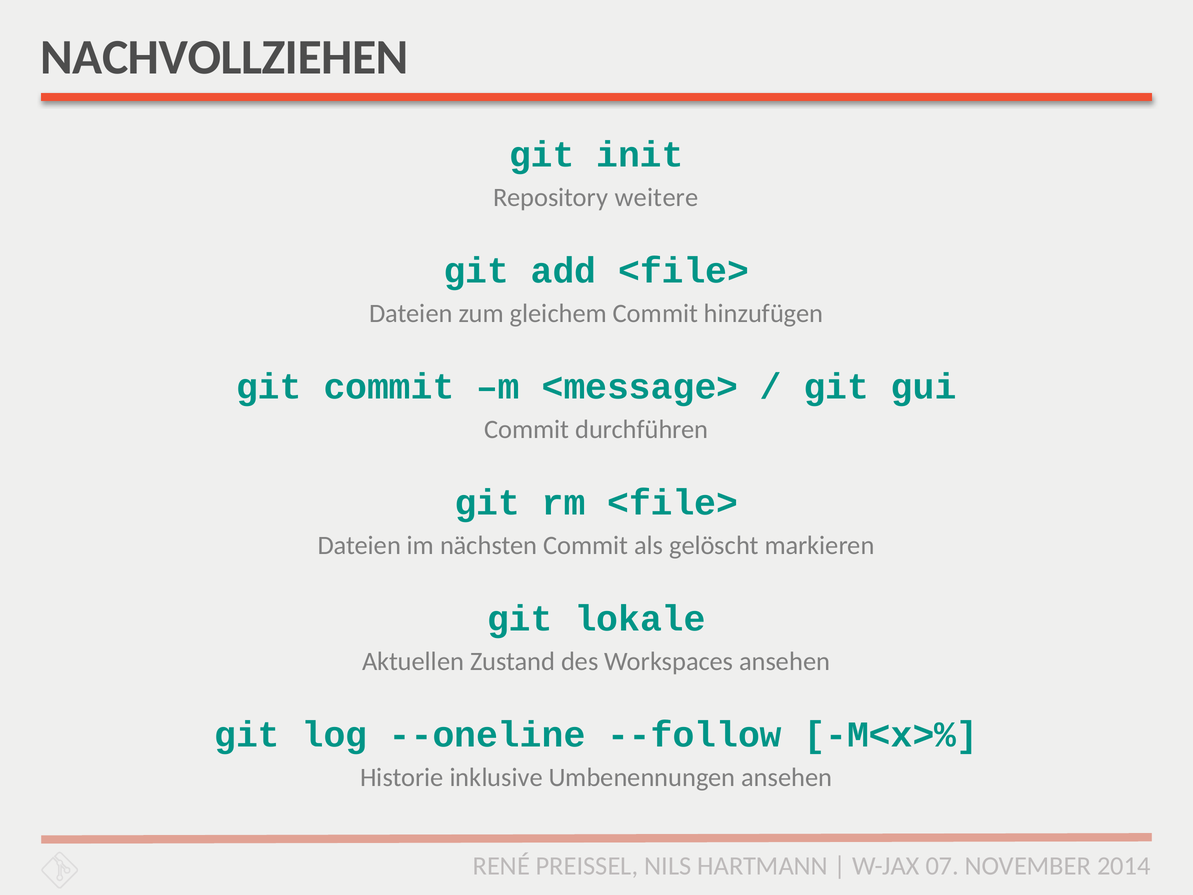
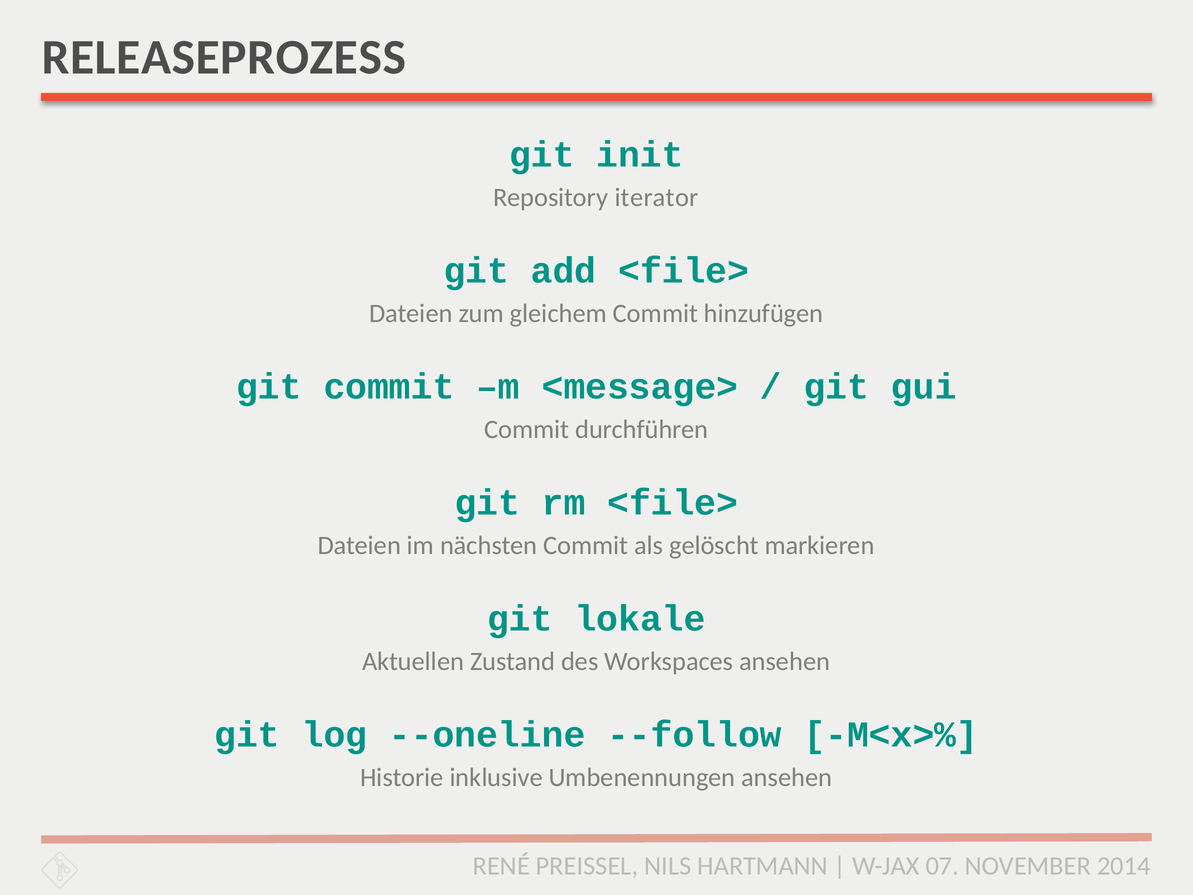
NACHVOLLZIEHEN: NACHVOLLZIEHEN -> RELEASEPROZESS (224, 57)
weitere: weitere -> iterator (657, 197)
